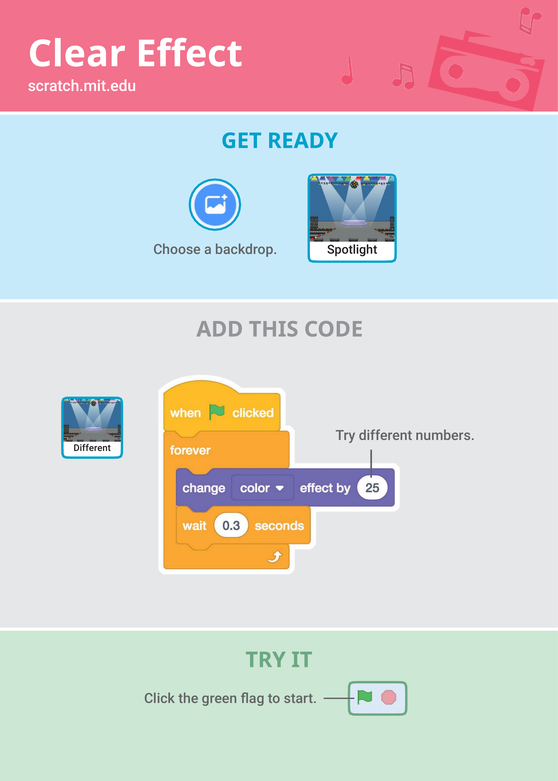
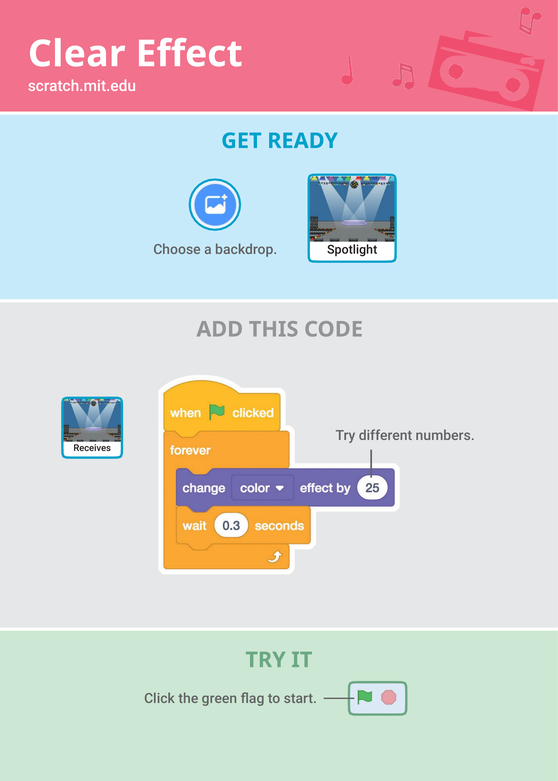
Different: Different -> Receives (92, 448)
